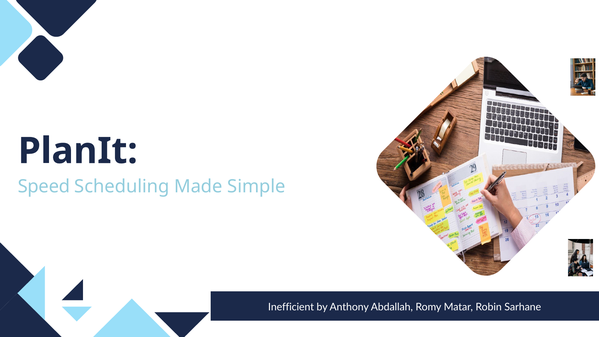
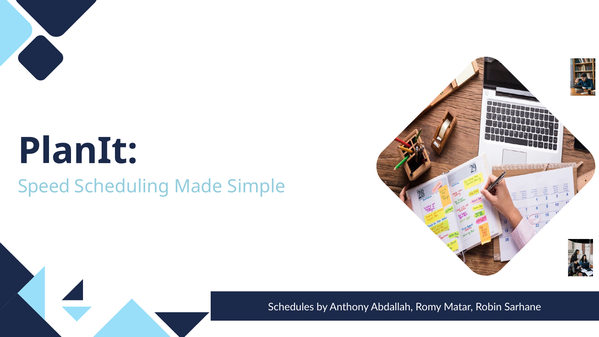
Inefficient: Inefficient -> Schedules (291, 307)
